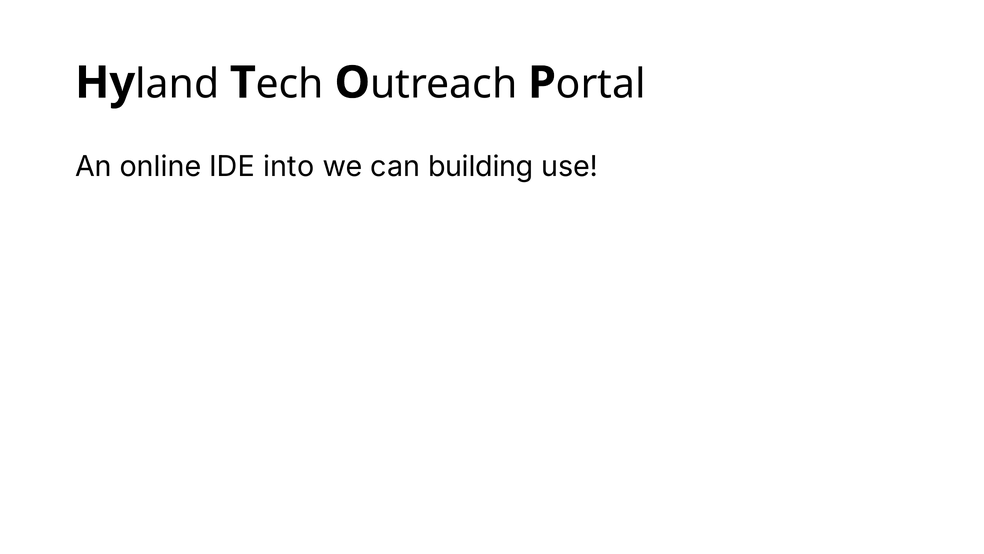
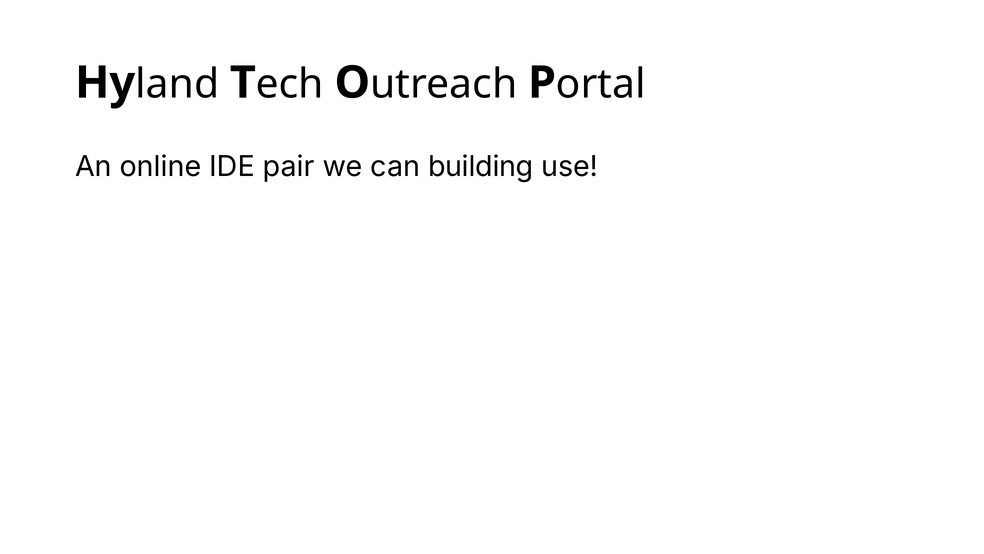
into: into -> pair (289, 166)
